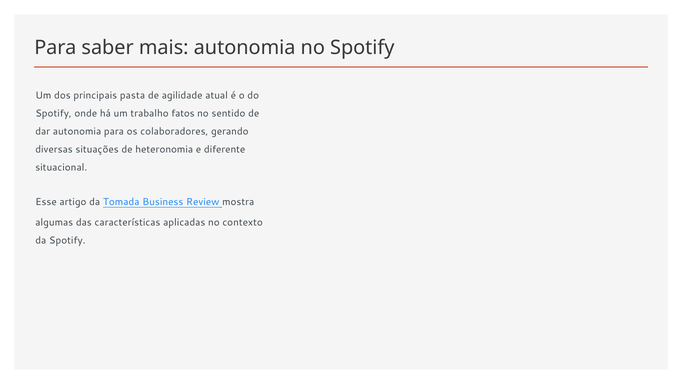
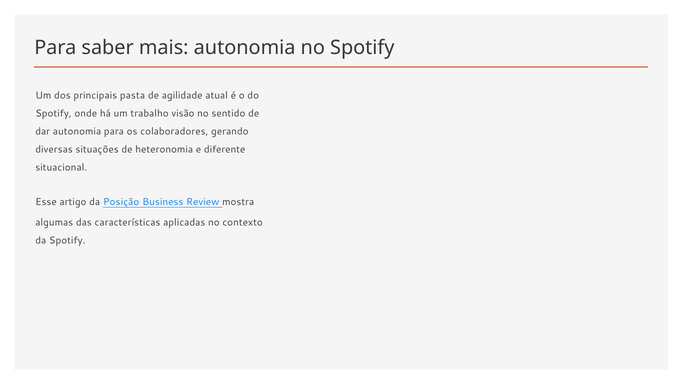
fatos: fatos -> visão (183, 113)
Tomada: Tomada -> Posição (121, 202)
